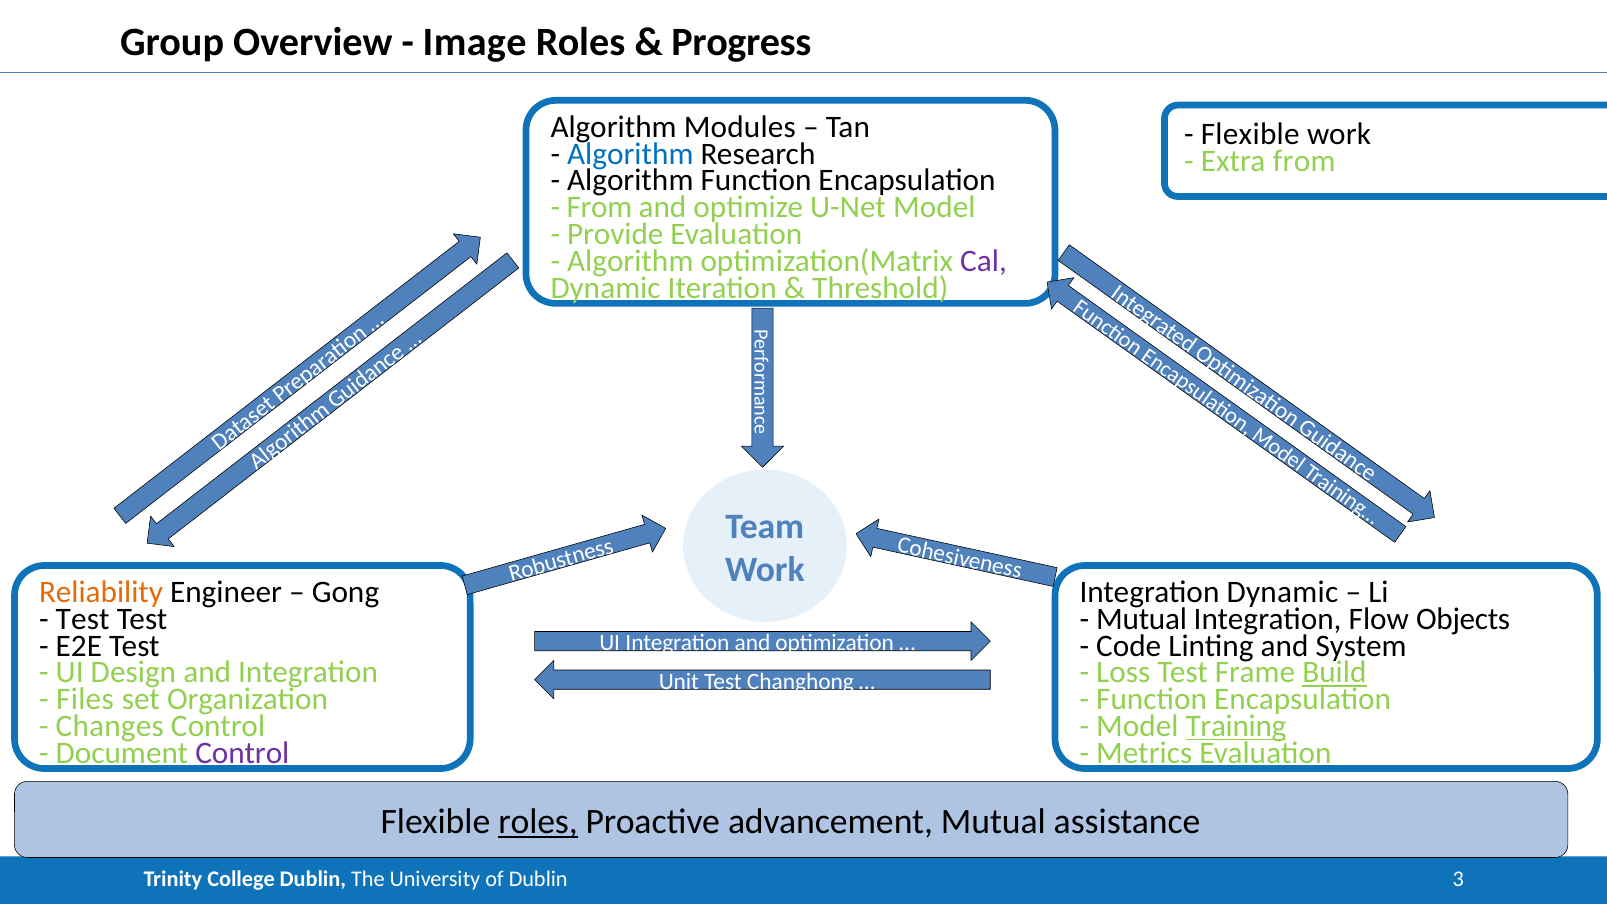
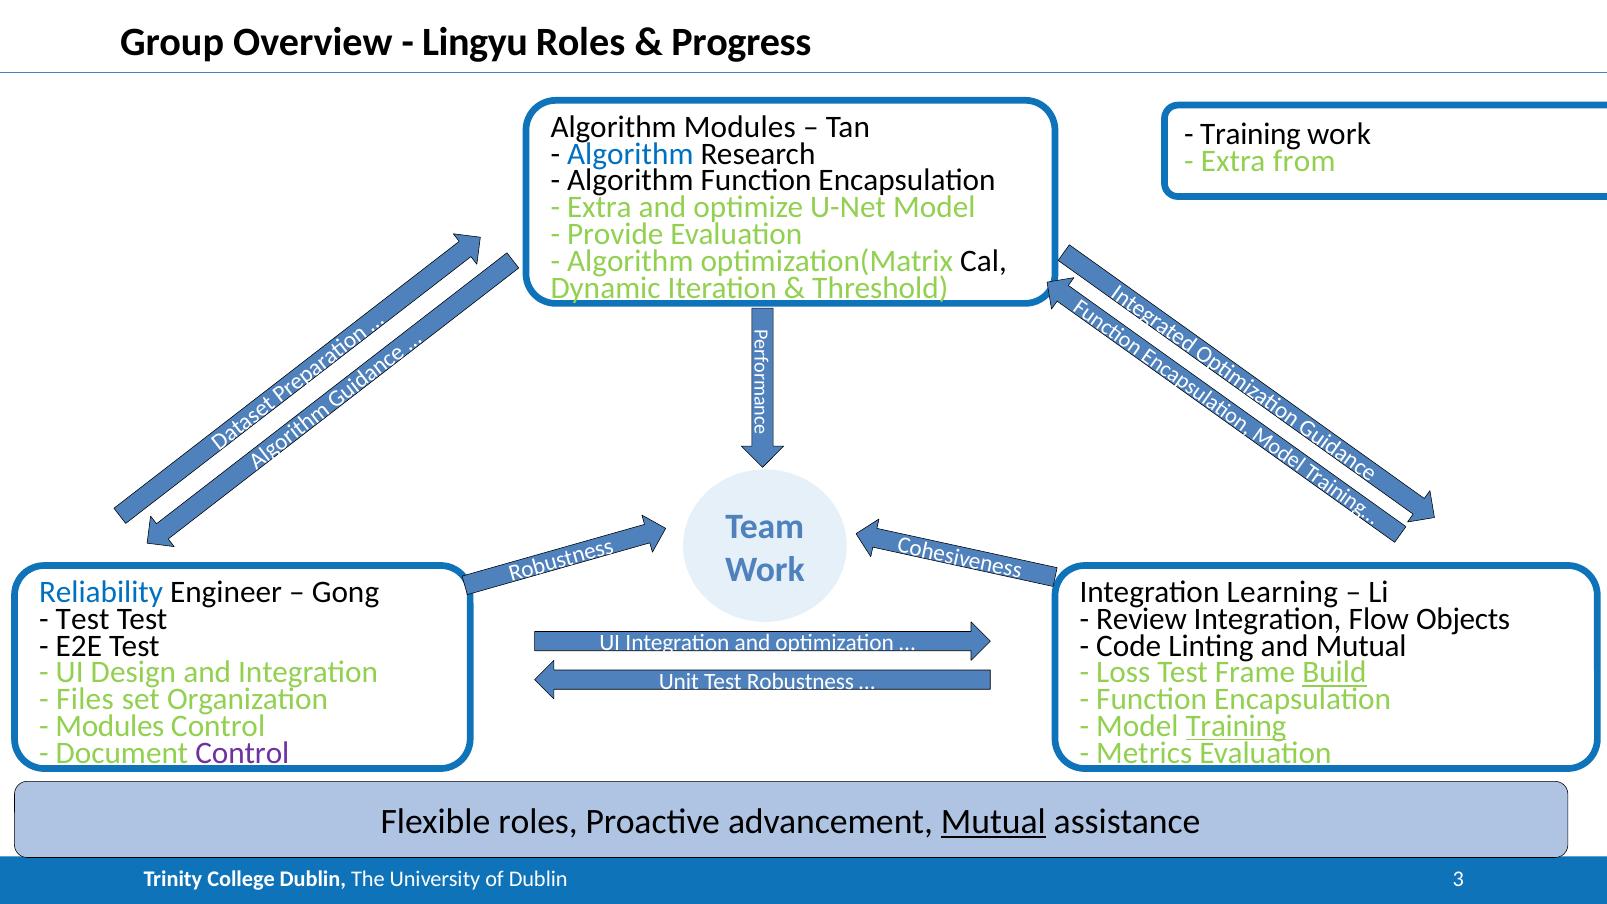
Image: Image -> Lingyu (475, 42)
Flexible: Flexible -> Training (1251, 134)
From: From -> Extra (599, 207)
Cal colour: purple -> black (984, 261)
Reliability colour: orange -> blue (101, 592)
Integration Dynamic: Dynamic -> Learning (1282, 592)
Mutual: Mutual -> Review (1142, 619)
and System: System -> Mutual (1361, 646)
Test Changhong: Changhong -> Robustness (801, 681)
Changes: Changes -> Modules (110, 726)
roles underline: present -> none (538, 822)
Mutual underline: none -> present (993, 822)
